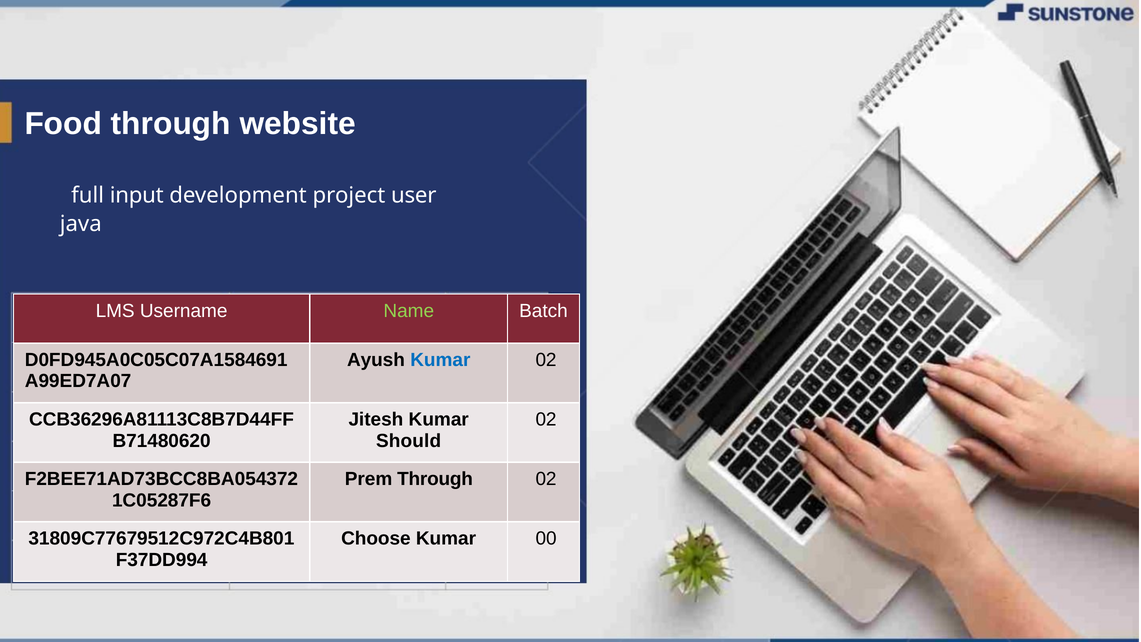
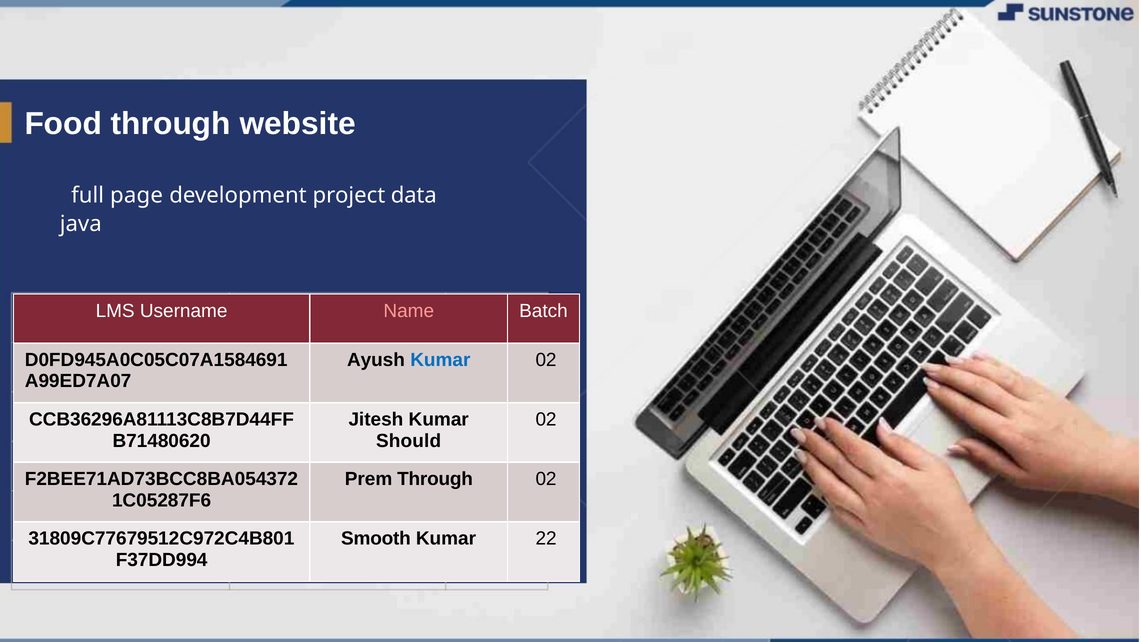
input: input -> page (137, 195)
user: user -> data (414, 195)
Name colour: light green -> pink (409, 311)
Choose: Choose -> Smooth (376, 538)
00: 00 -> 22 (546, 538)
